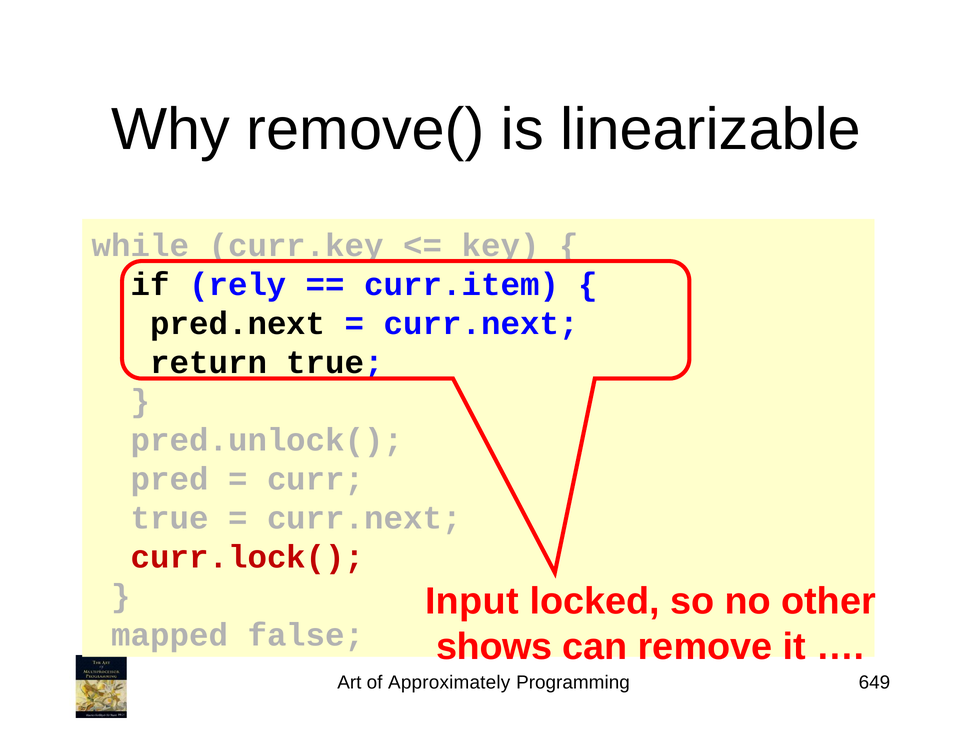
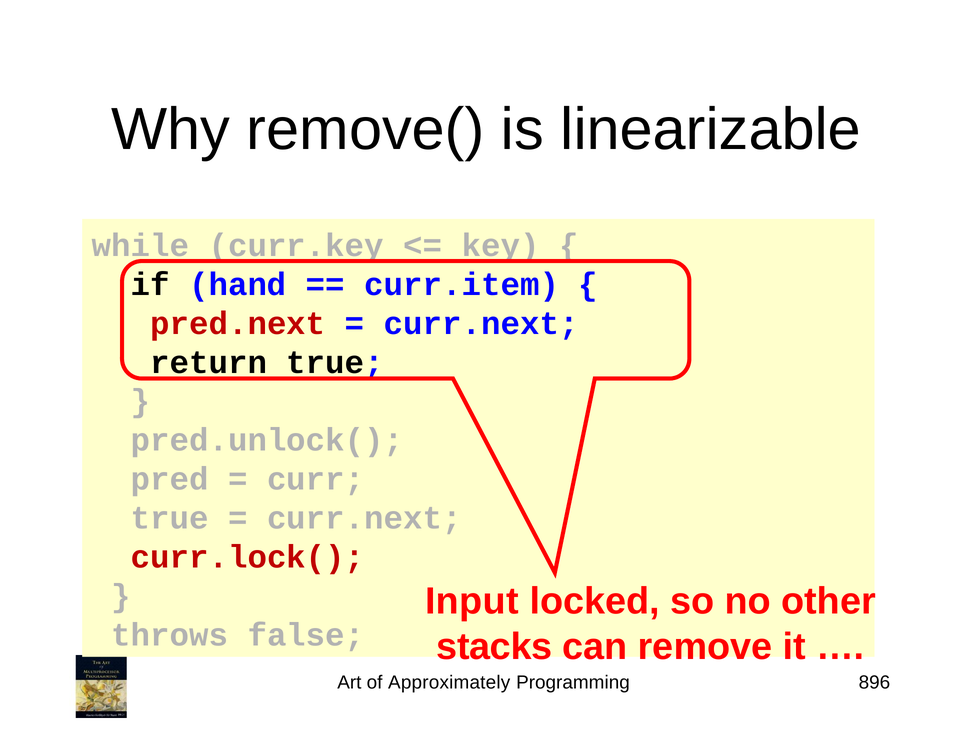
rely: rely -> hand (238, 284)
pred.next colour: black -> red (238, 323)
mapped: mapped -> throws (170, 635)
shows: shows -> stacks (494, 647)
649: 649 -> 896 (874, 682)
